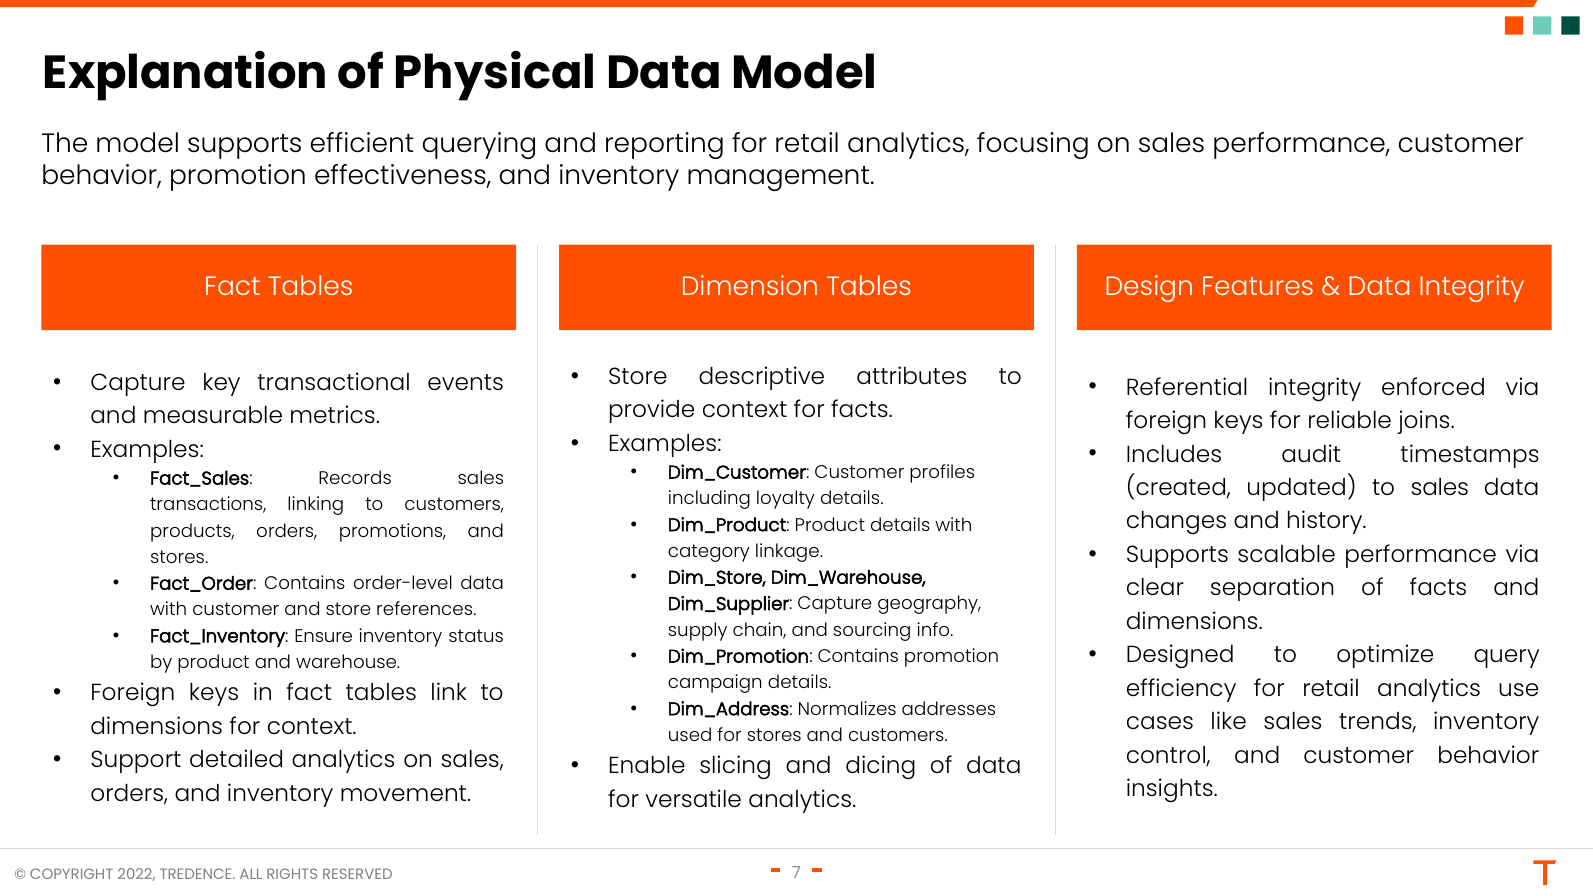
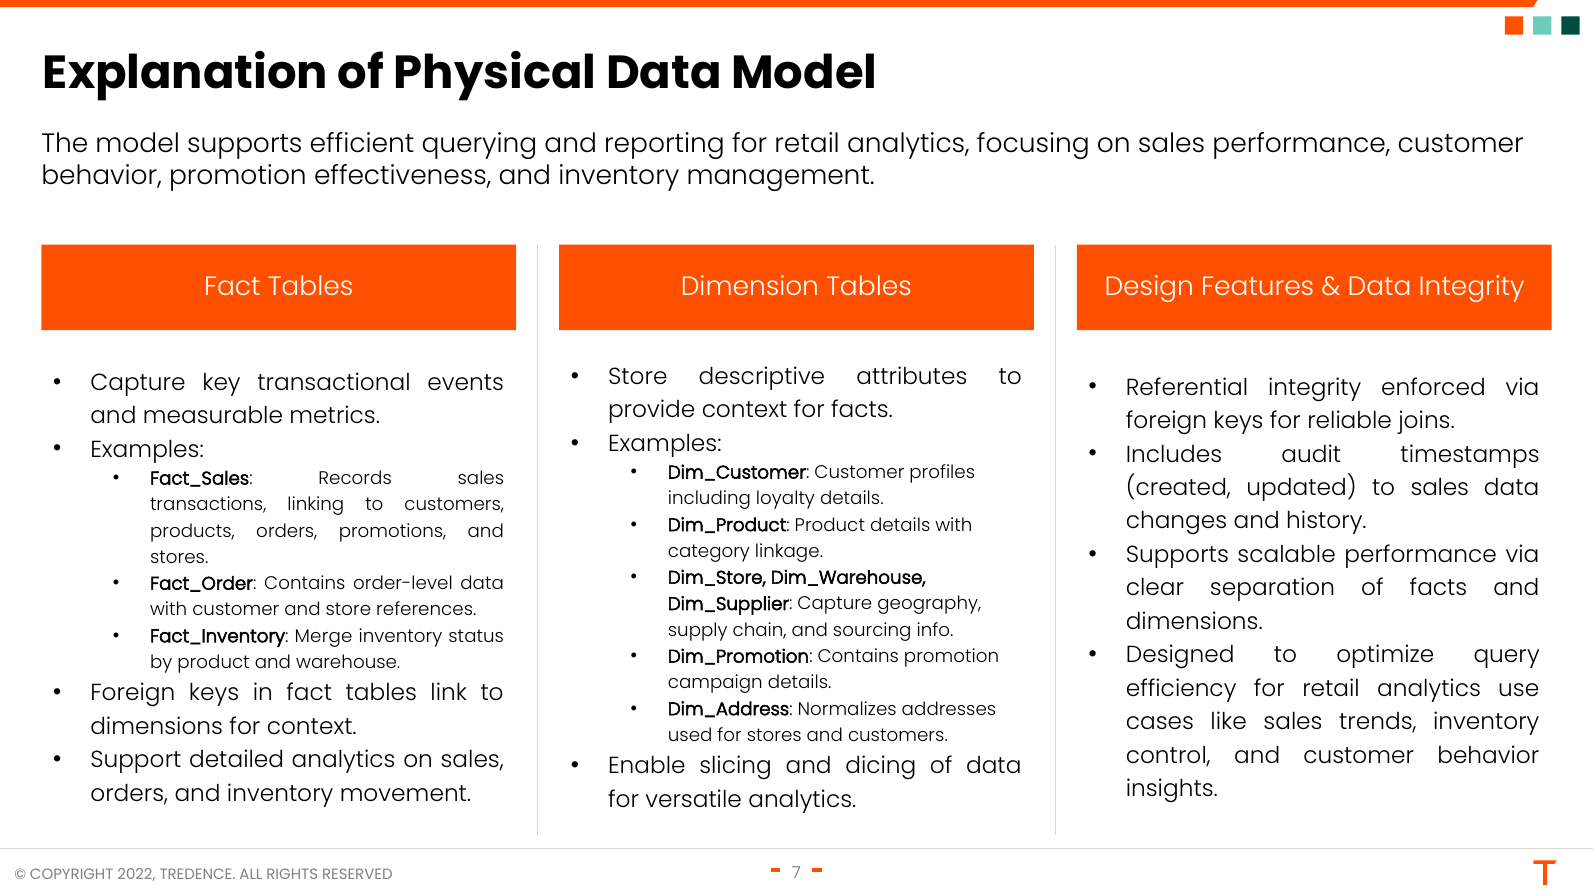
Ensure: Ensure -> Merge (324, 636)
